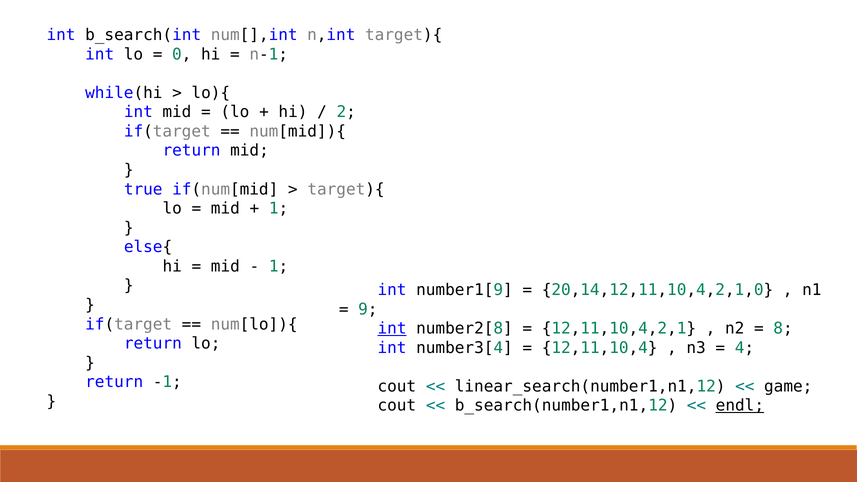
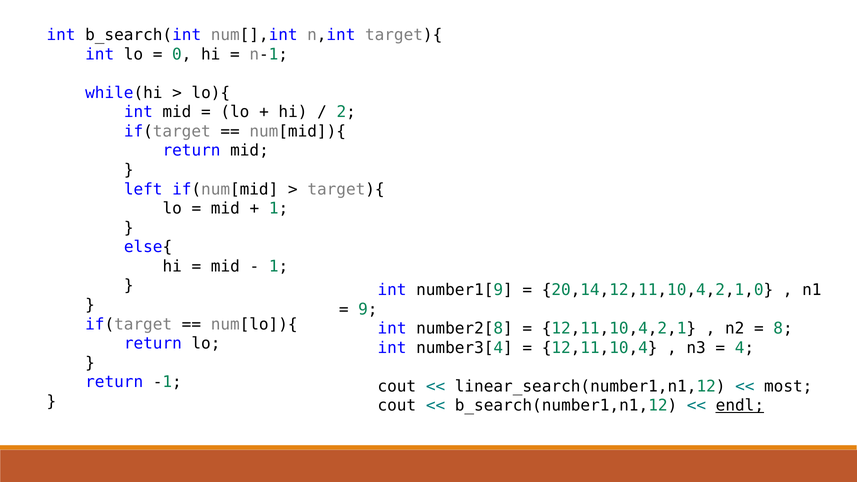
true: true -> left (143, 189)
int underline: present -> none (392, 329)
game: game -> most (788, 386)
